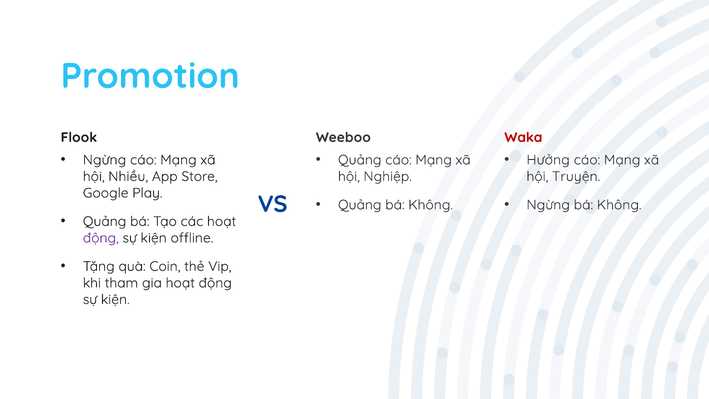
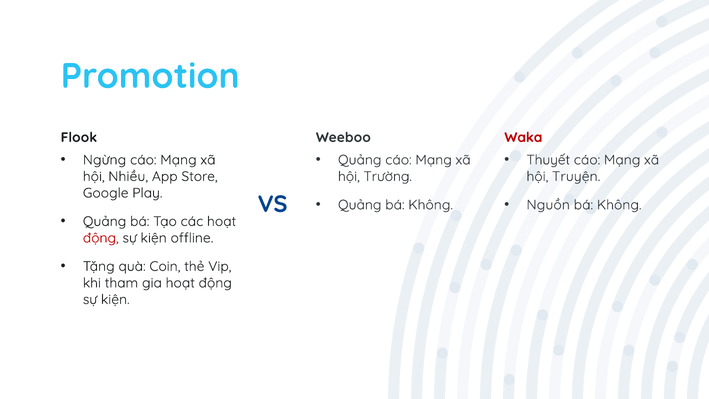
Hưởng: Hưởng -> Thuyết (548, 160)
Nghiệp: Nghiệp -> Trường (388, 176)
Ngừng: Ngừng -> Nguồn (548, 205)
động colour: purple -> red (101, 238)
